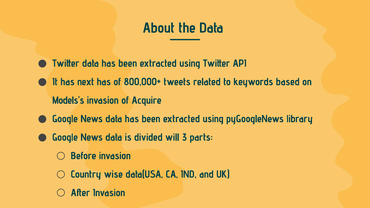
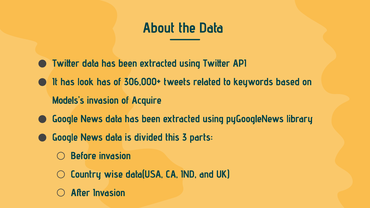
next: next -> look (86, 82)
800,000+: 800,000+ -> 306,000+ (142, 82)
will: will -> this (172, 137)
